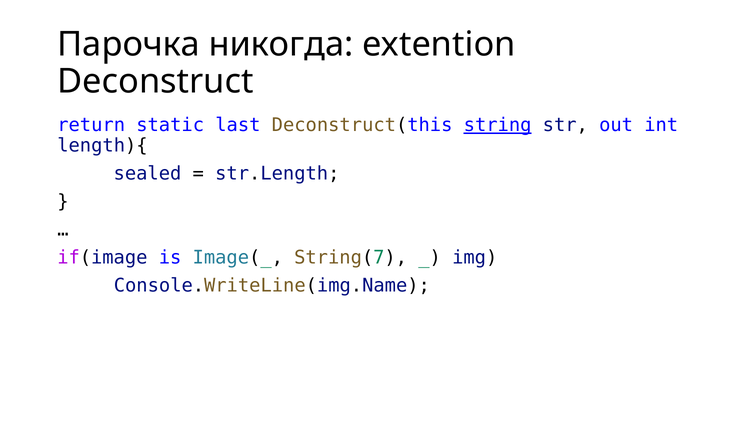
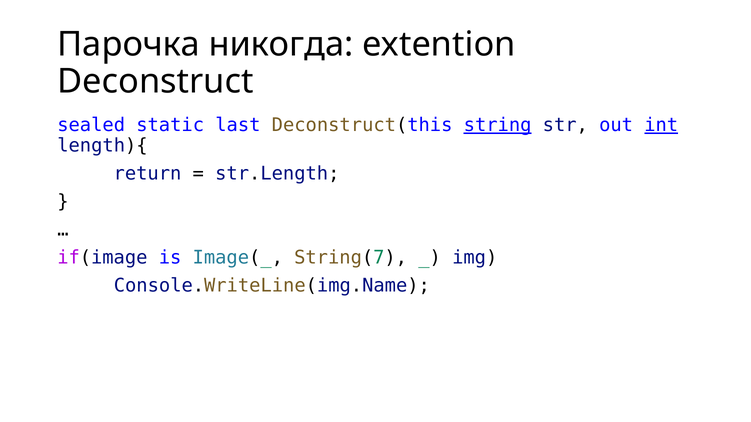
return: return -> sealed (91, 125)
int underline: none -> present (661, 125)
sealed: sealed -> return (147, 174)
